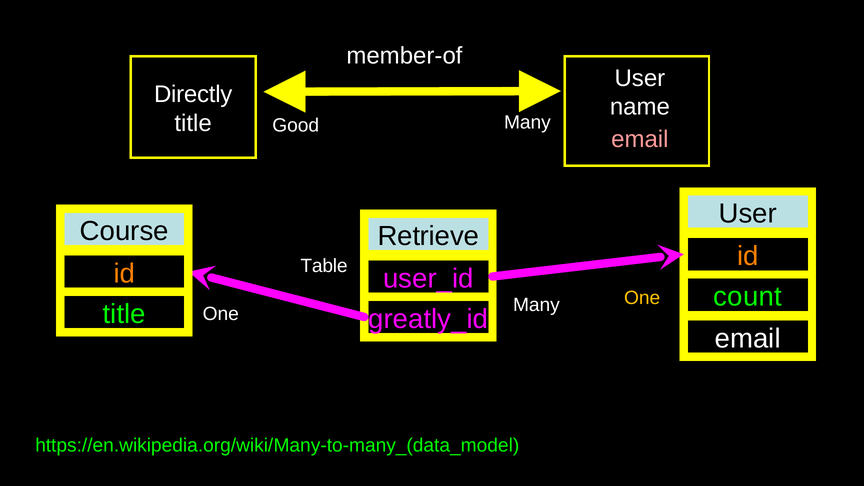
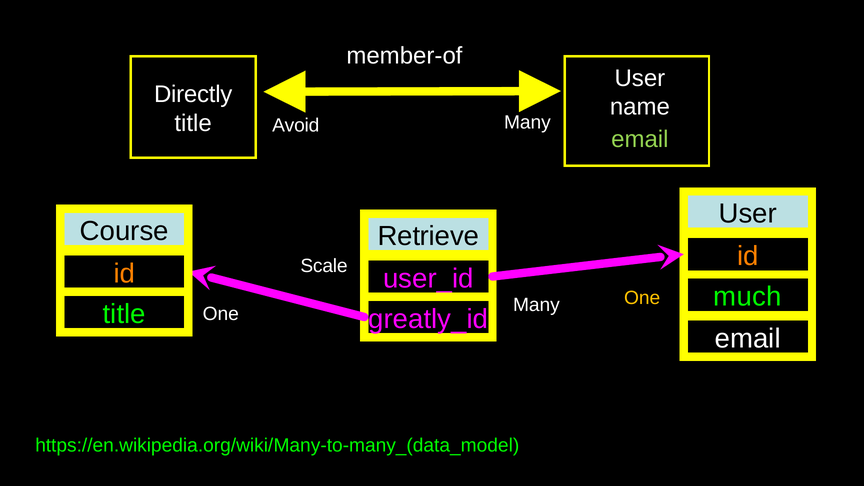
Good: Good -> Avoid (296, 125)
email colour: pink -> light green (640, 139)
Table: Table -> Scale (324, 266)
count: count -> much (748, 297)
